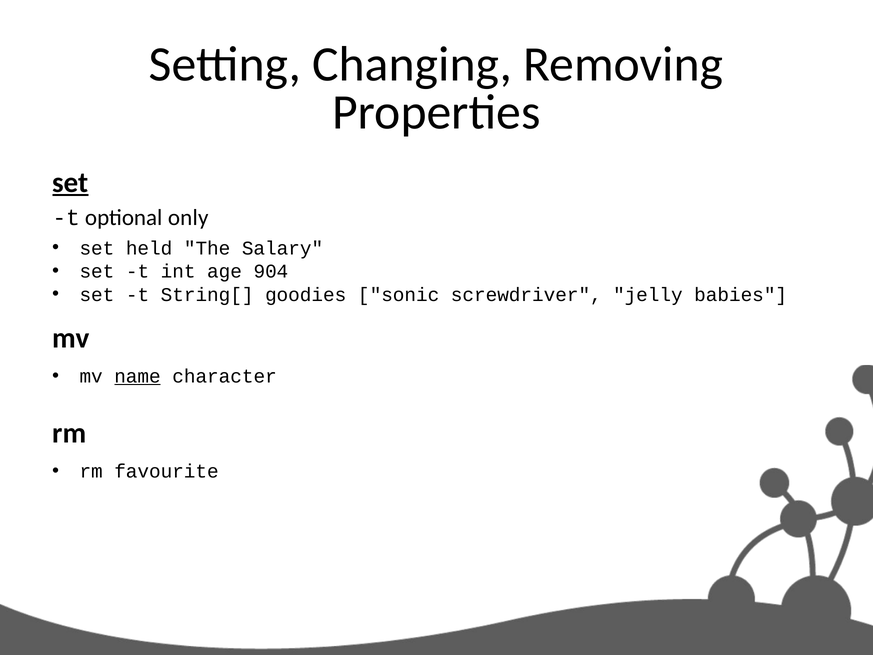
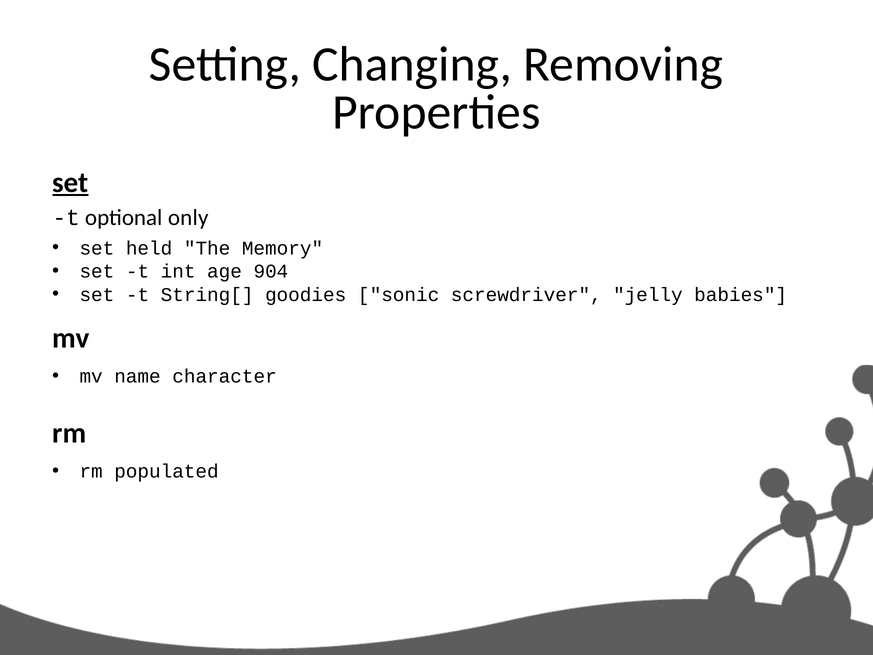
Salary: Salary -> Memory (283, 248)
name underline: present -> none (137, 376)
favourite: favourite -> populated (166, 471)
